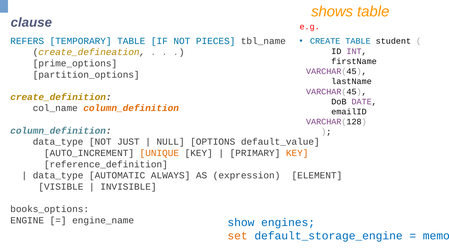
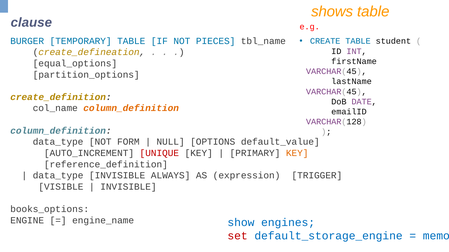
REFERS: REFERS -> BURGER (27, 41)
prime_options: prime_options -> equal_options (75, 64)
JUST: JUST -> FORM (128, 142)
UNIQUE colour: orange -> red (159, 153)
data_type AUTOMATIC: AUTOMATIC -> INVISIBLE (117, 176)
ELEMENT: ELEMENT -> TRIGGER (317, 176)
set colour: orange -> red (238, 236)
